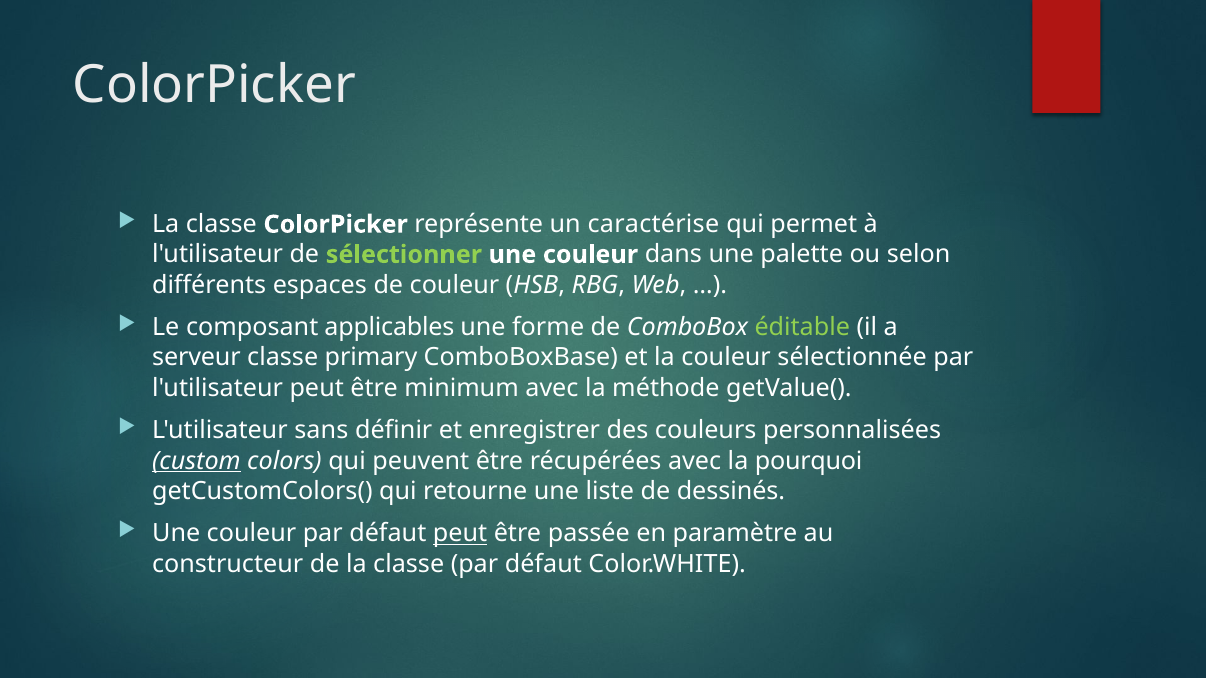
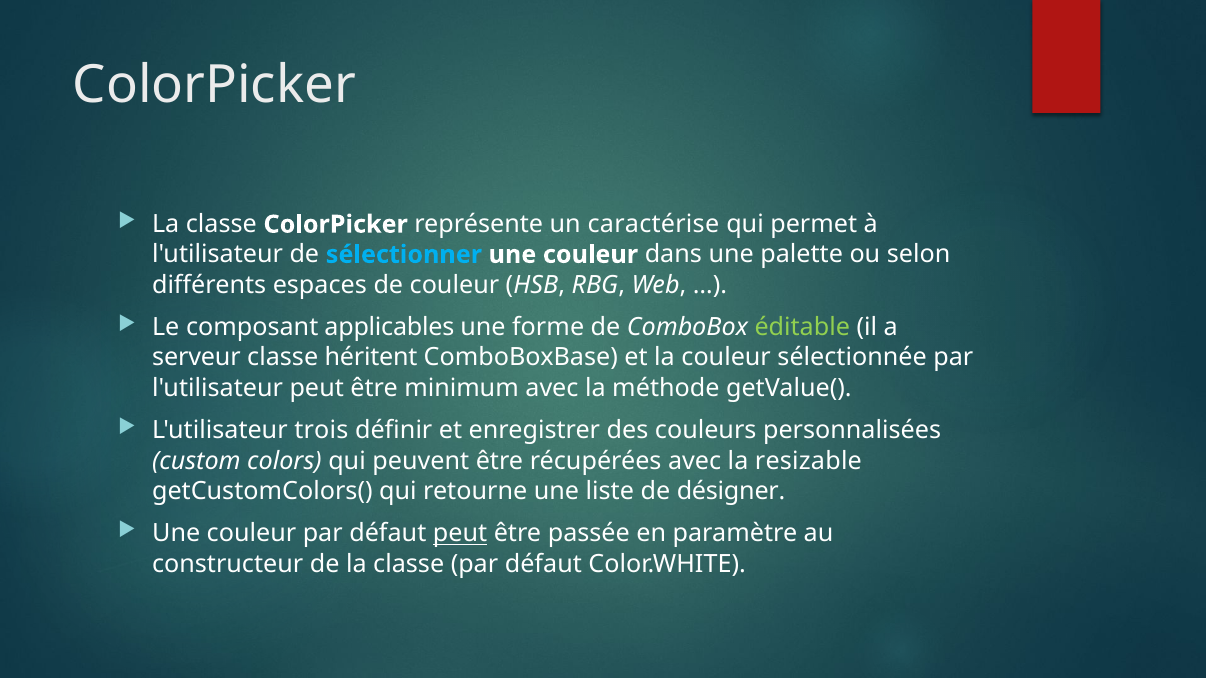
sélectionner colour: light green -> light blue (404, 255)
primary: primary -> héritent (371, 358)
sans: sans -> trois (321, 431)
custom underline: present -> none (196, 461)
pourquoi: pourquoi -> resizable (808, 461)
dessinés: dessinés -> désigner (731, 491)
